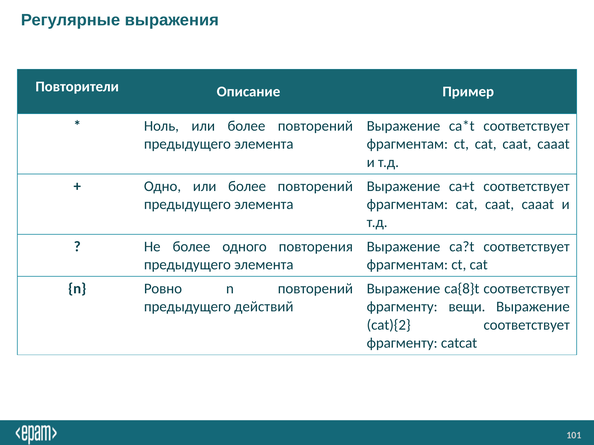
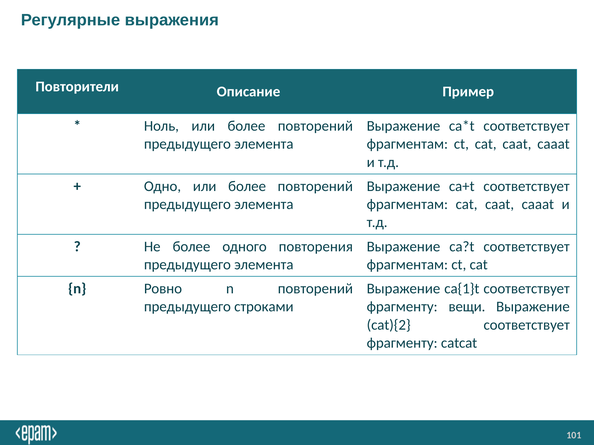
ca{8}t: ca{8}t -> ca{1}t (462, 289)
действий: действий -> строками (264, 307)
